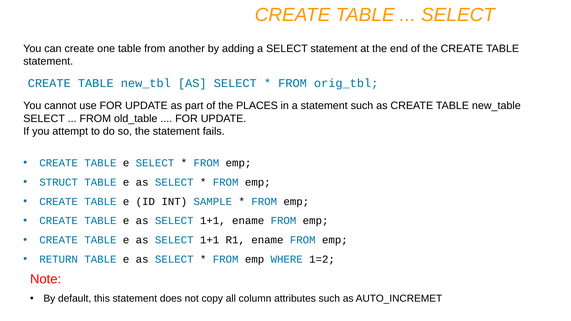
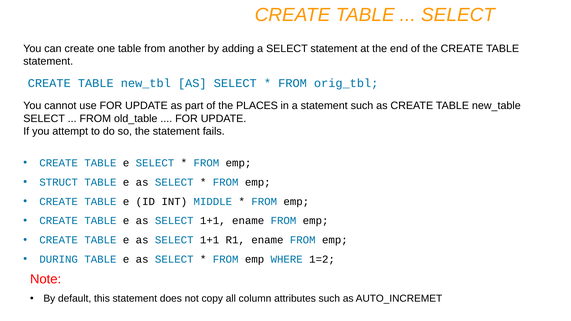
SAMPLE: SAMPLE -> MIDDLE (213, 202)
RETURN: RETURN -> DURING (59, 259)
